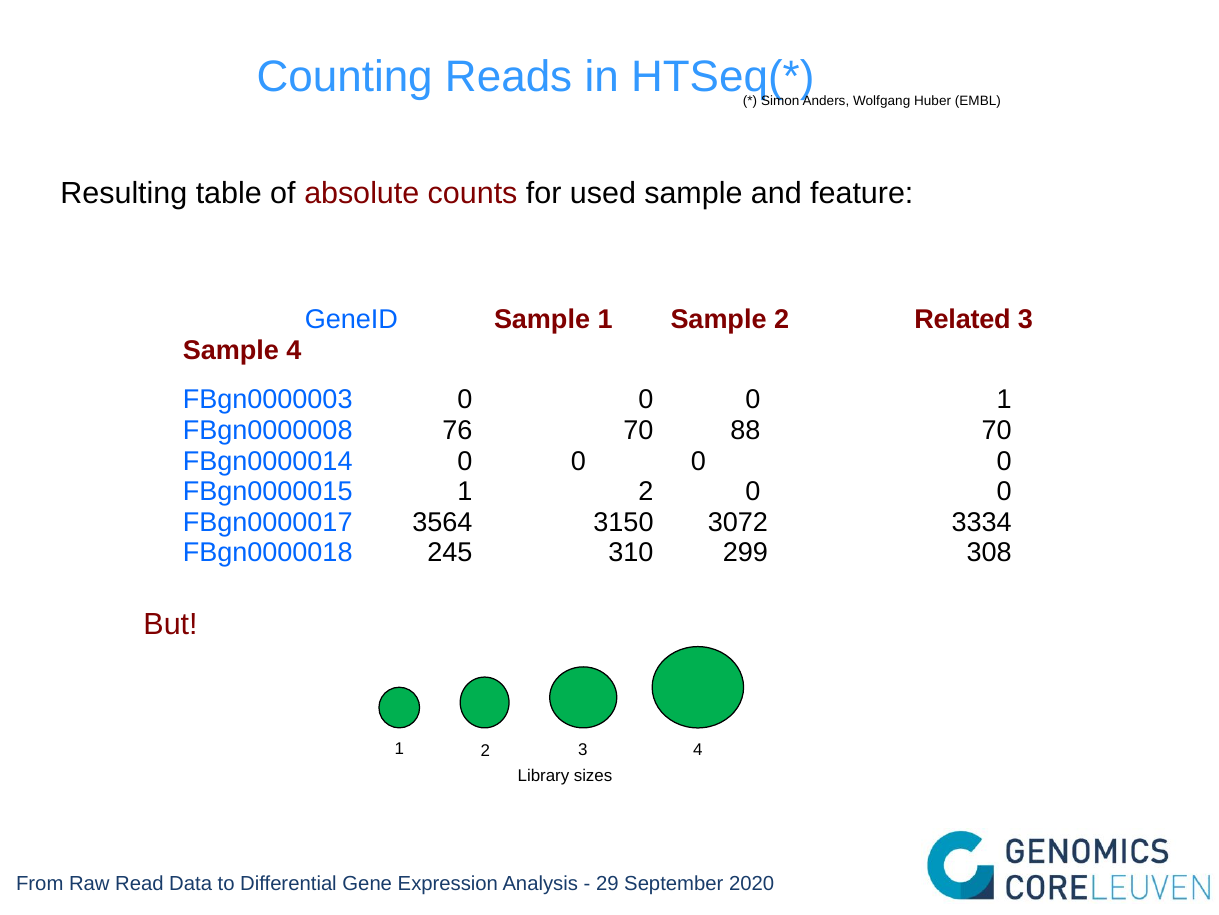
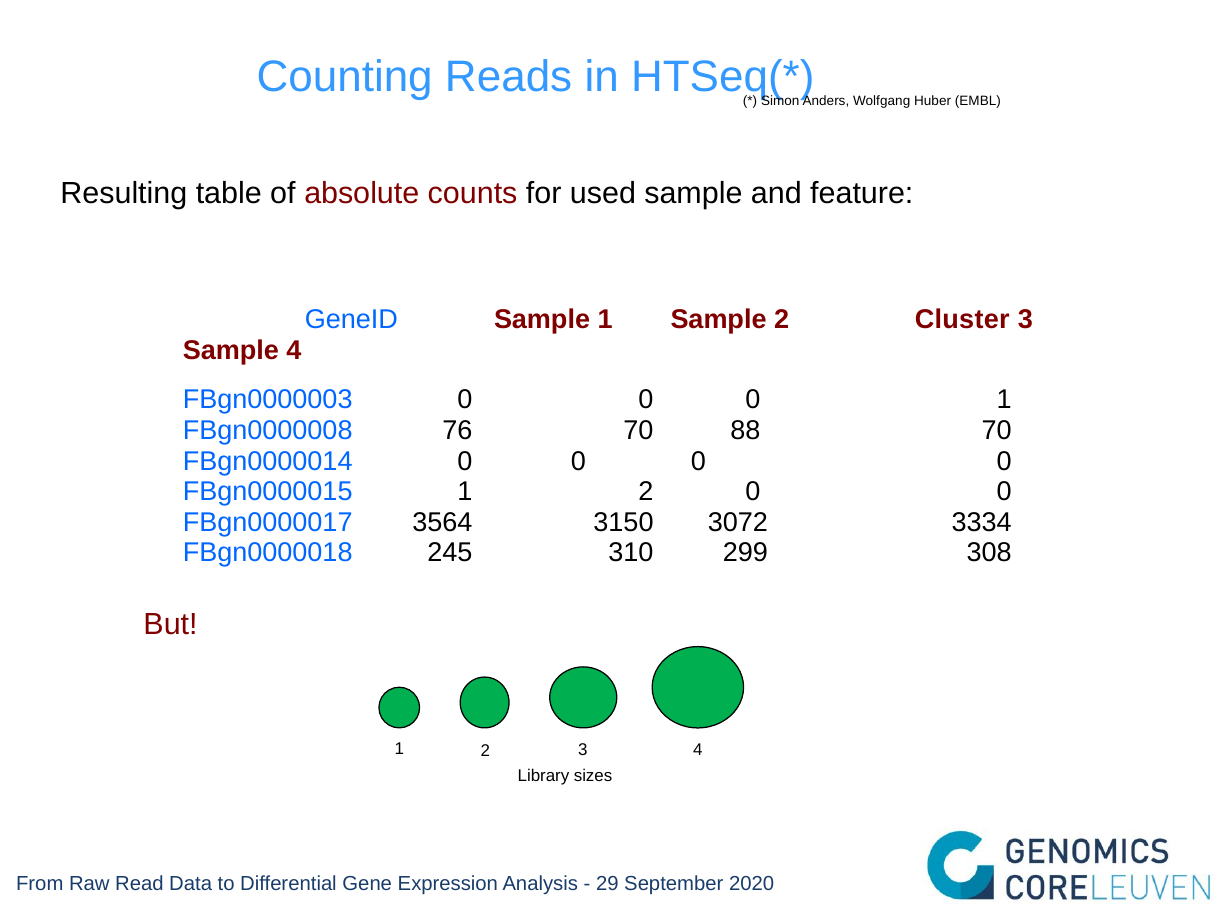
Related: Related -> Cluster (962, 320)
